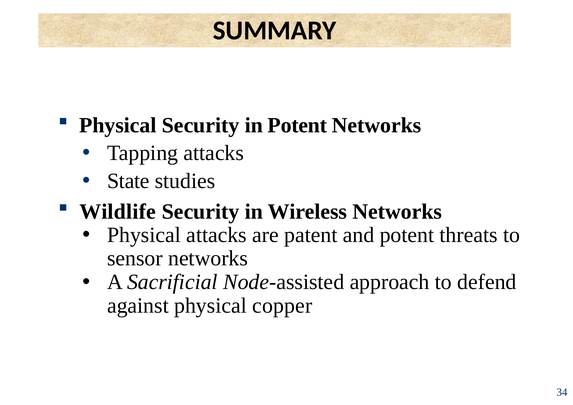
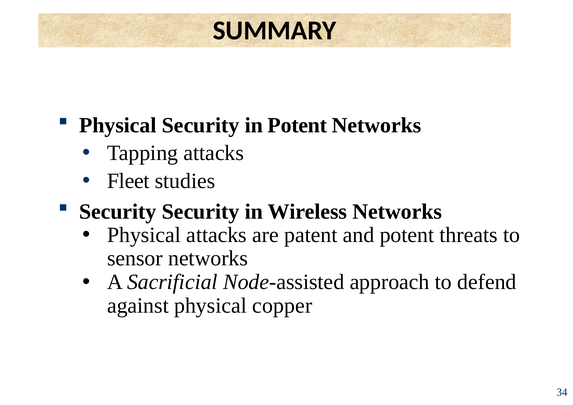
State: State -> Fleet (128, 181)
Wildlife: Wildlife -> Security (118, 212)
